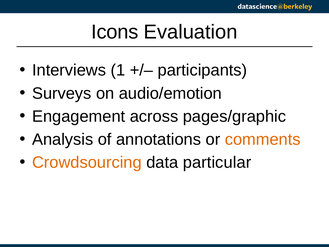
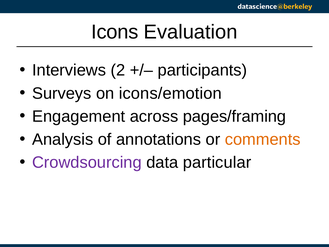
1: 1 -> 2 (118, 70)
audio/emotion: audio/emotion -> icons/emotion (170, 93)
pages/graphic: pages/graphic -> pages/framing (234, 116)
Crowdsourcing colour: orange -> purple (87, 162)
